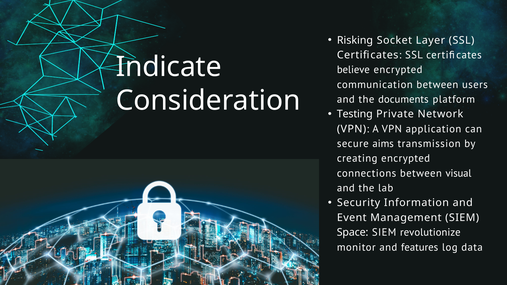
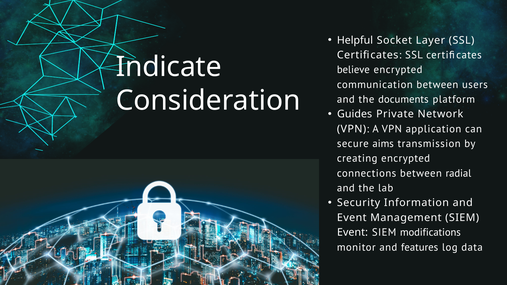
Risking: Risking -> Helpful (355, 40)
Testing: Testing -> Guides (355, 114)
visual: visual -> radial (458, 173)
Space: Space -> Event (352, 233)
revolutionize: revolutionize -> modifications (430, 233)
